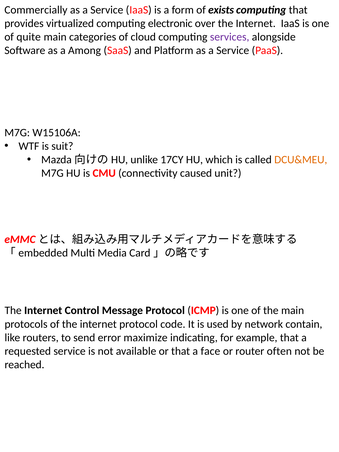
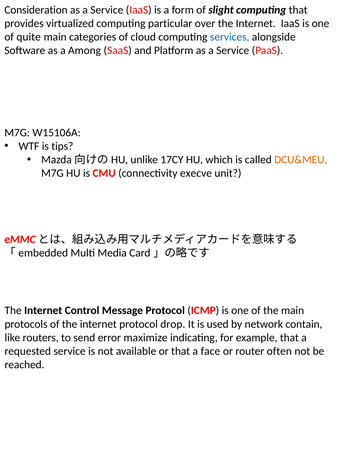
Commercially: Commercially -> Consideration (36, 10)
exists: exists -> slight (221, 10)
electronic: electronic -> particular (170, 23)
services colour: purple -> blue (230, 37)
suit: suit -> tips (62, 146)
caused: caused -> execve (196, 173)
code: code -> drop (173, 324)
